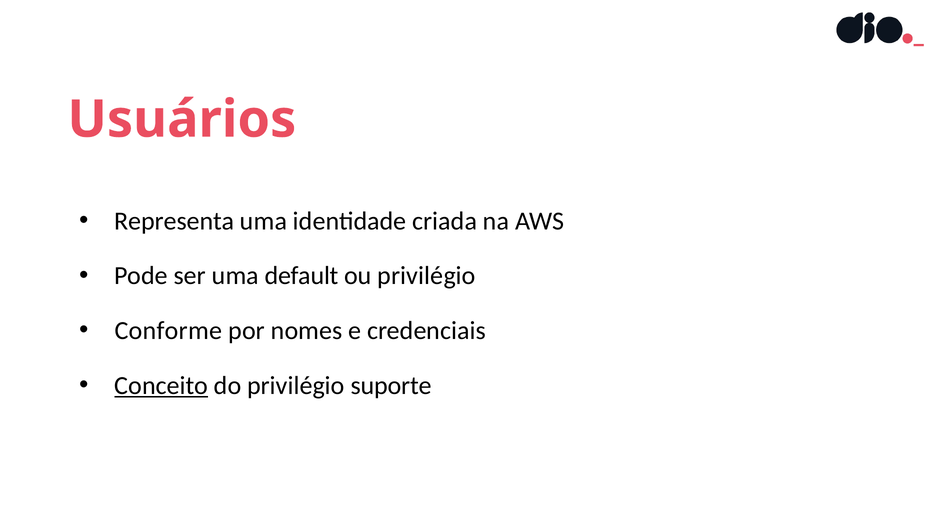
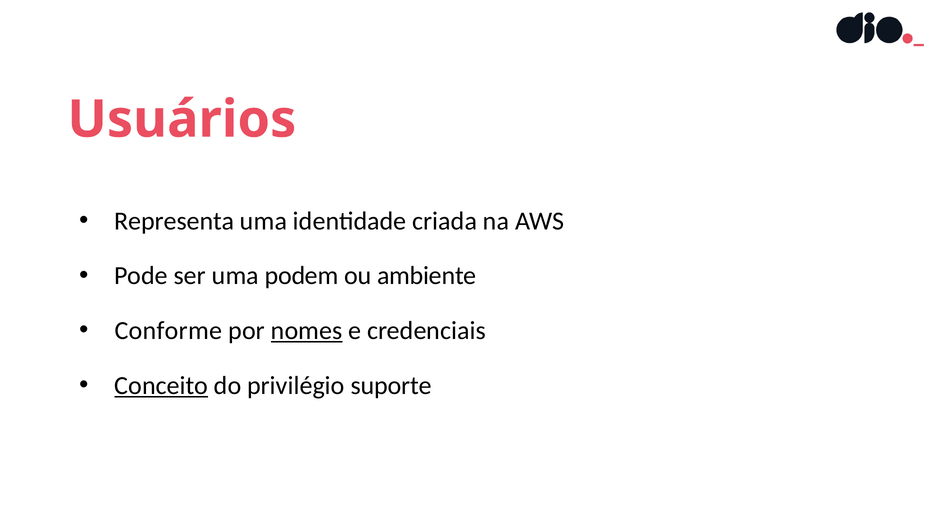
default: default -> podem (302, 276)
ou privilégio: privilégio -> ambiente (427, 276)
nomes underline: none -> present (307, 331)
